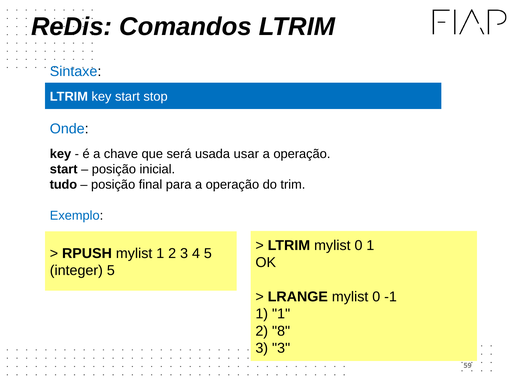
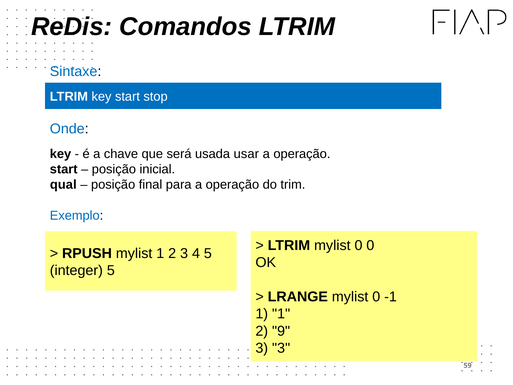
tudo: tudo -> qual (63, 185)
0 1: 1 -> 0 (370, 245)
8: 8 -> 9 (281, 331)
